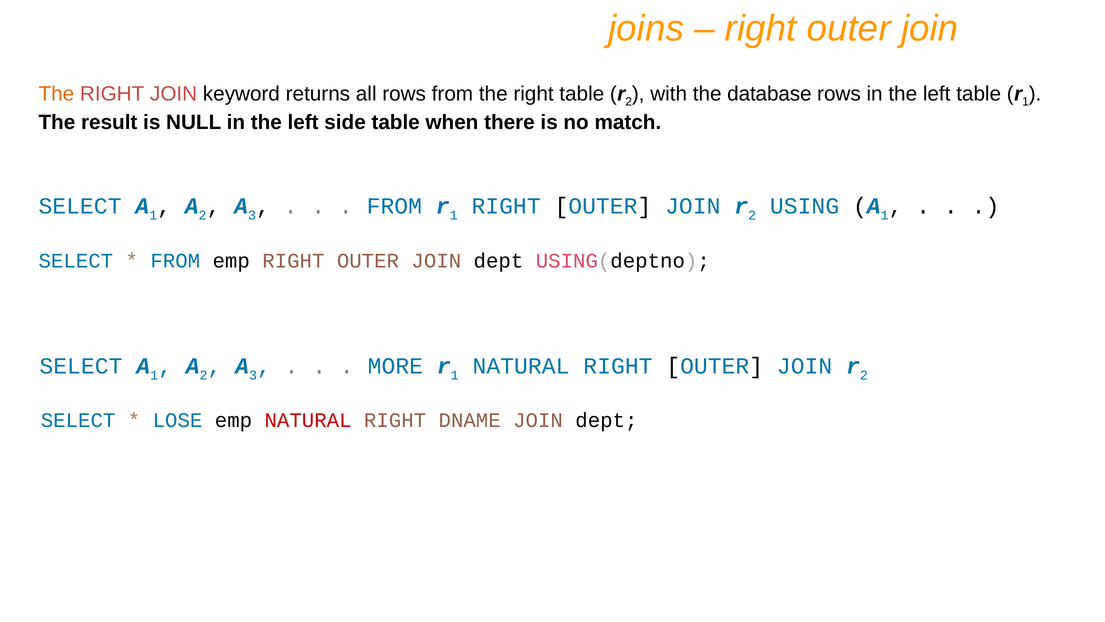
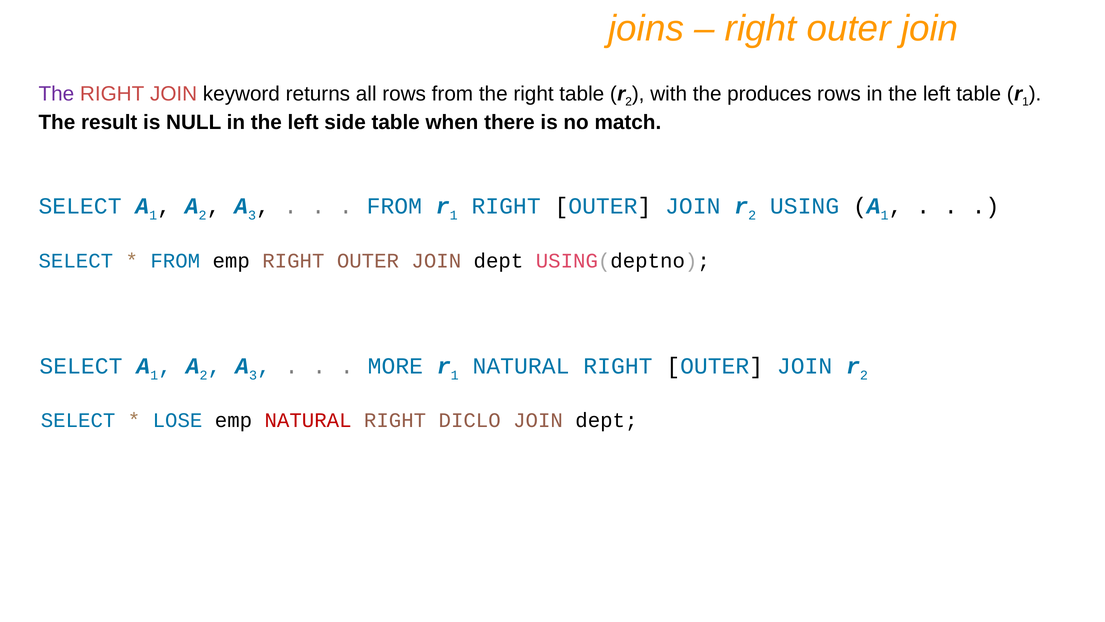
The colour: orange -> purple (56, 94)
database: database -> produces (769, 94)
DNAME: DNAME -> DICLO (470, 420)
